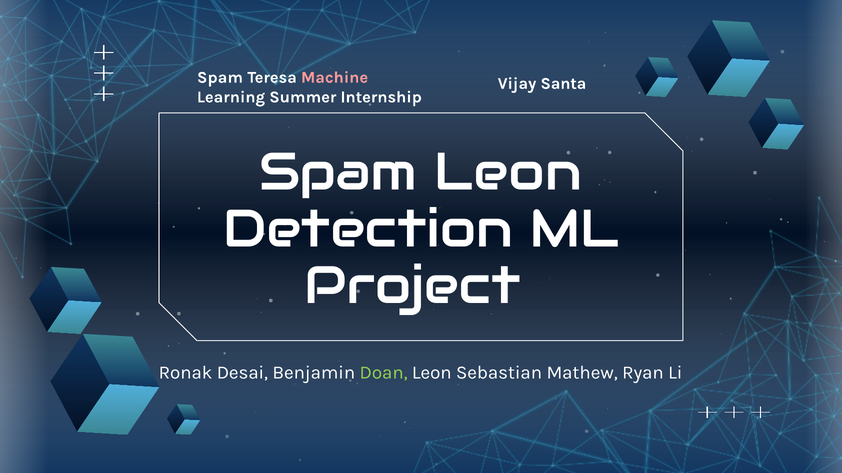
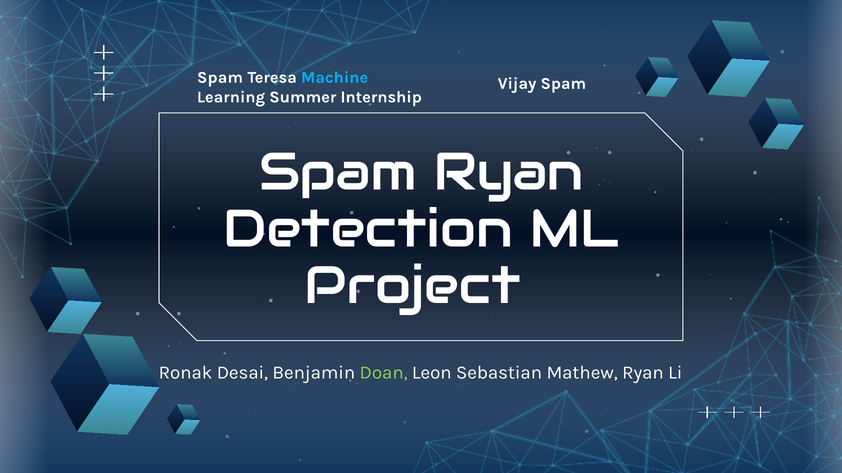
Machine colour: pink -> light blue (335, 77)
Vijay Santa: Santa -> Spam (563, 84)
Spam Leon: Leon -> Ryan (509, 173)
